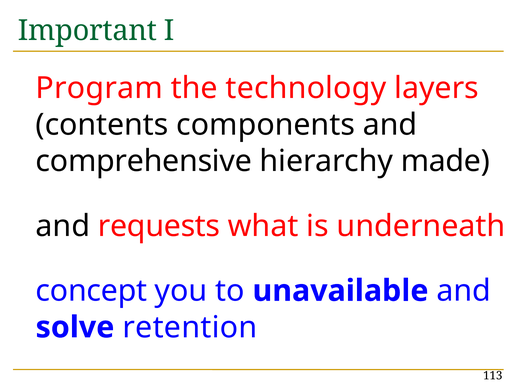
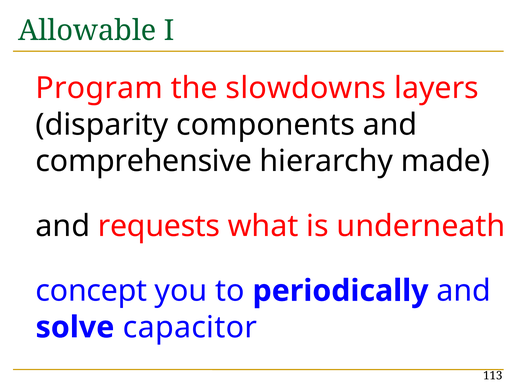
Important: Important -> Allowable (87, 31)
technology: technology -> slowdowns (306, 88)
contents: contents -> disparity (102, 125)
unavailable: unavailable -> periodically (341, 291)
retention: retention -> capacitor (190, 327)
